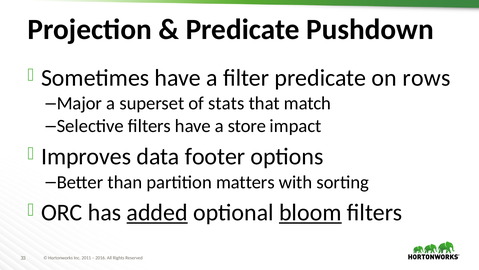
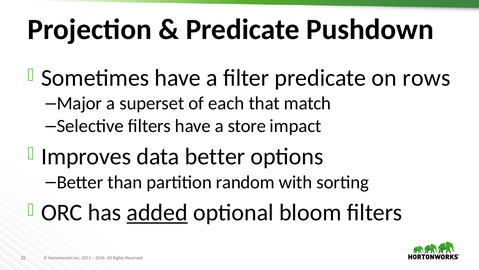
stats: stats -> each (226, 103)
data footer: footer -> better (215, 156)
matters: matters -> random (245, 182)
bloom underline: present -> none (310, 212)
